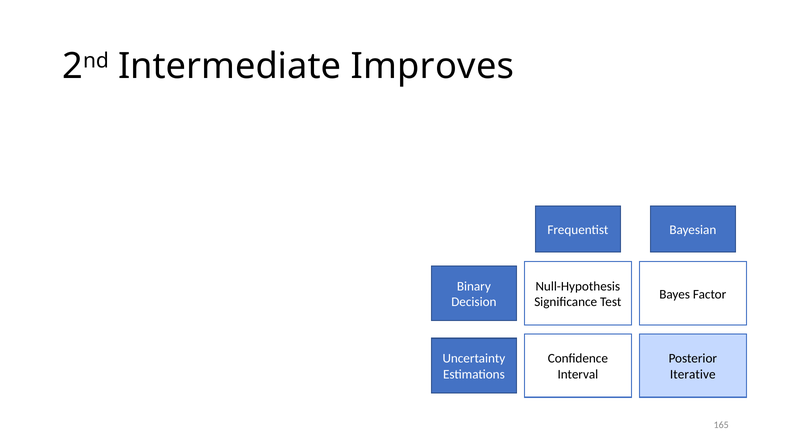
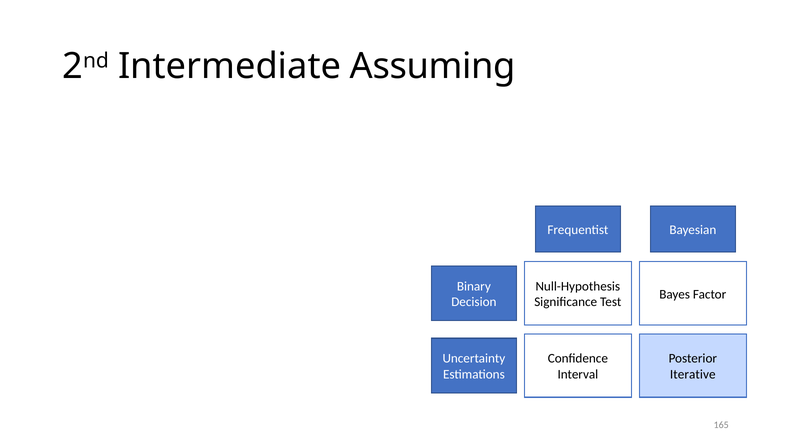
Improves: Improves -> Assuming (433, 66)
